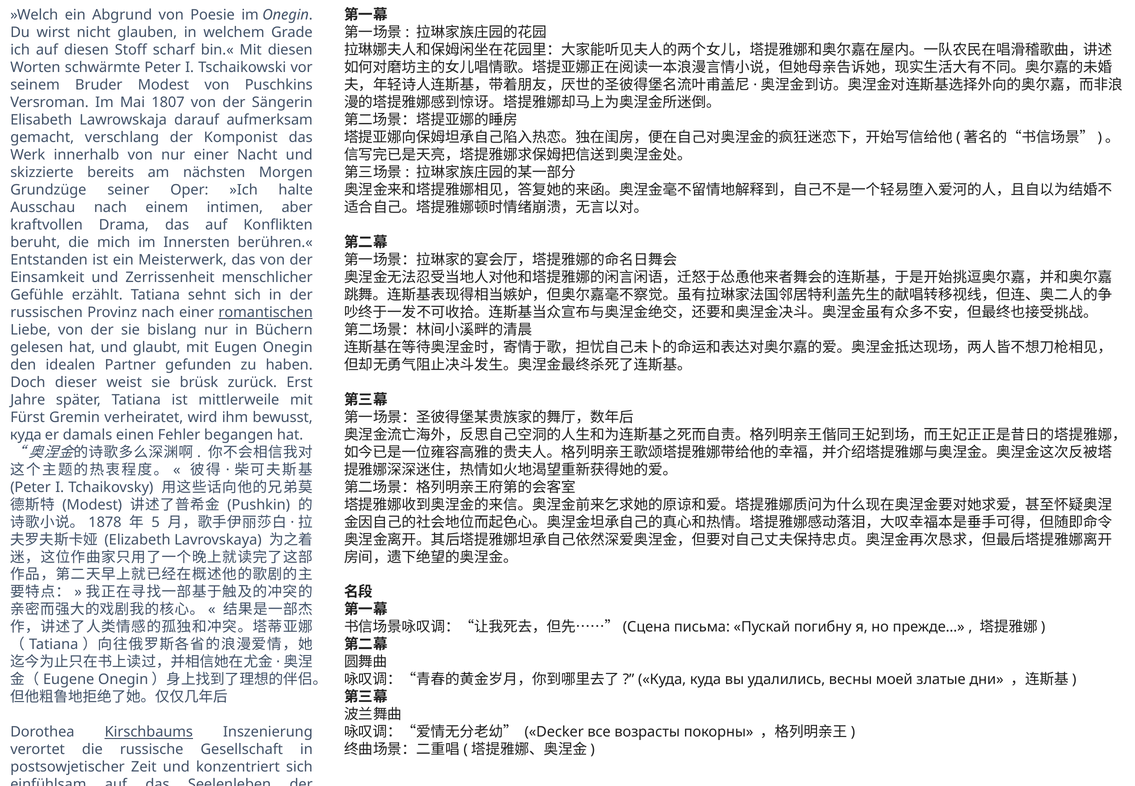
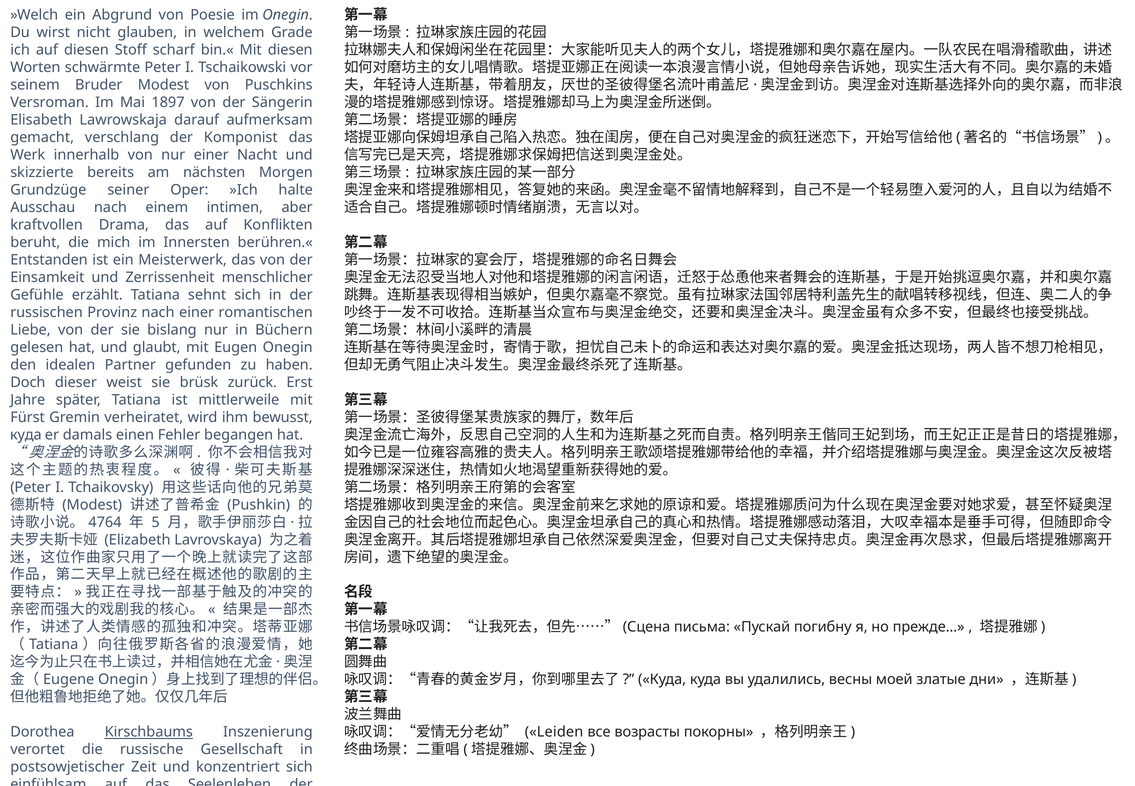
1807: 1807 -> 1897 (168, 102)
romantischen underline: present -> none (266, 312)
1878: 1878 -> 4764 (105, 522)
Decker: Decker -> Leiden (554, 732)
